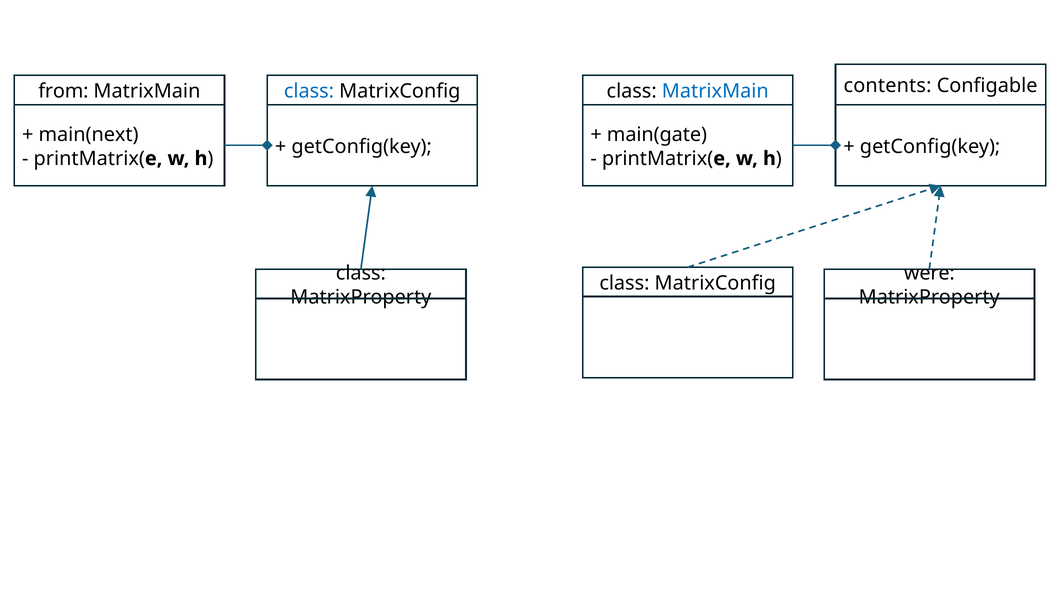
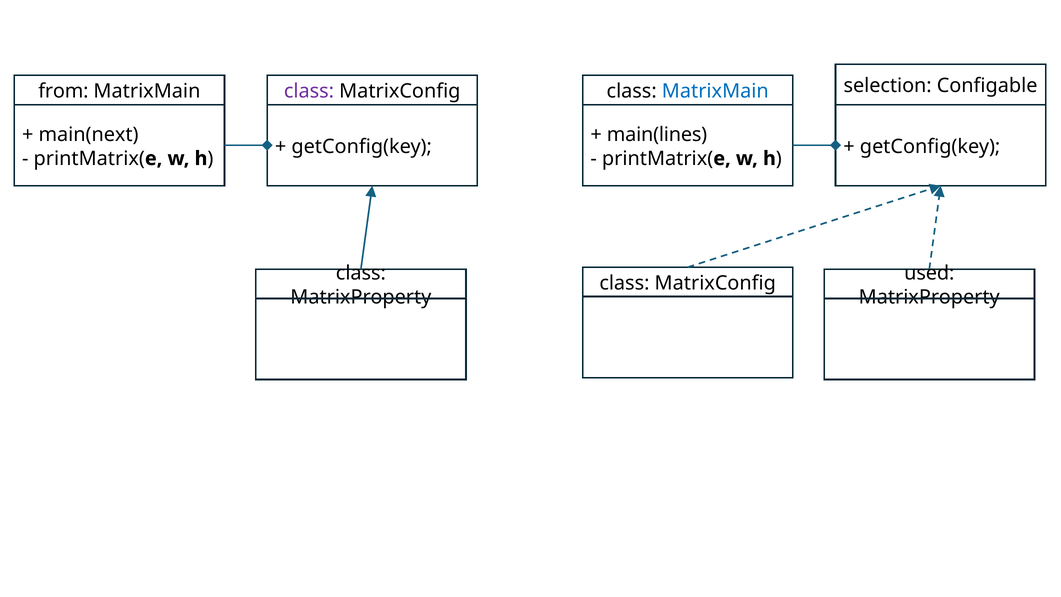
contents: contents -> selection (888, 86)
class colour: blue -> purple (309, 91)
main(gate: main(gate -> main(lines (657, 135)
were: were -> used (929, 273)
